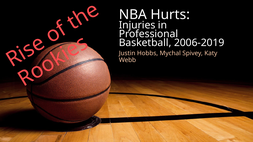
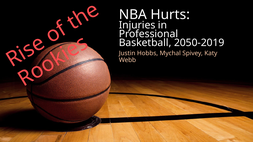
2006-2019: 2006-2019 -> 2050-2019 (199, 43)
